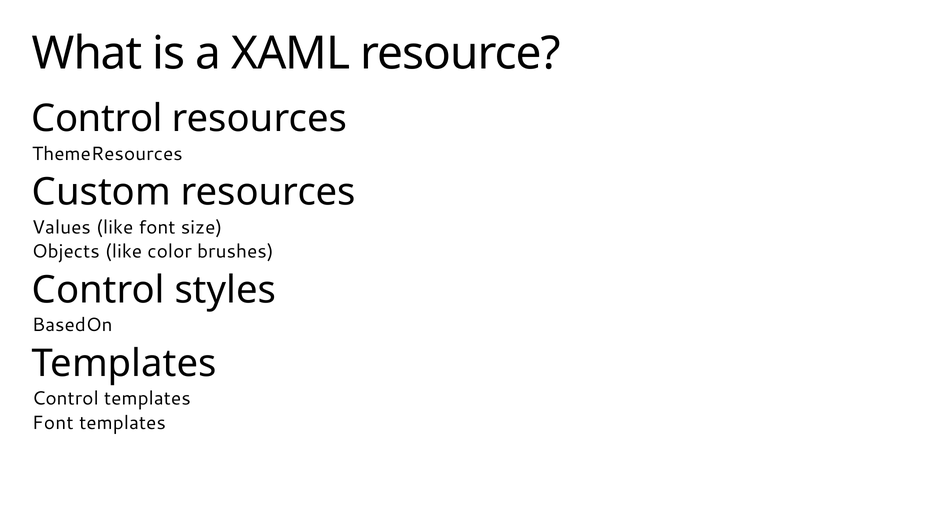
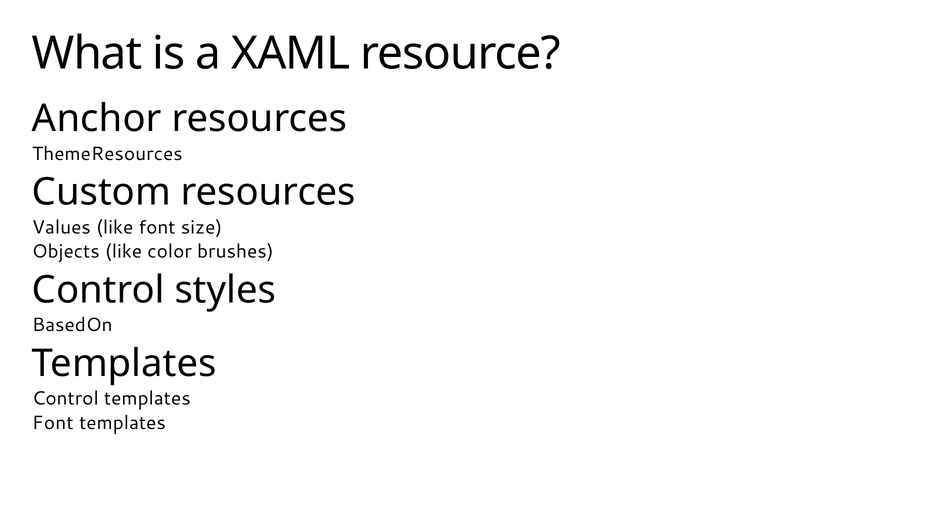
Control: Control -> Anchor (97, 119)
